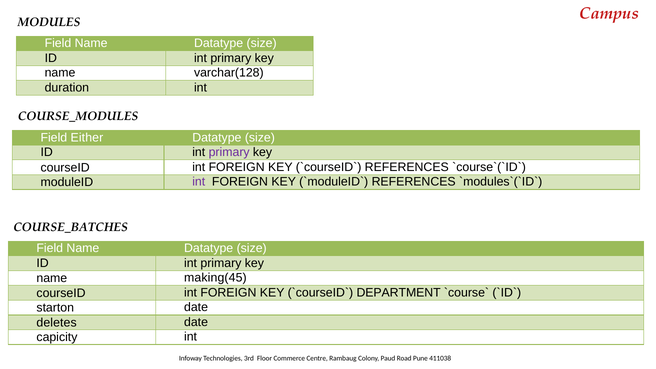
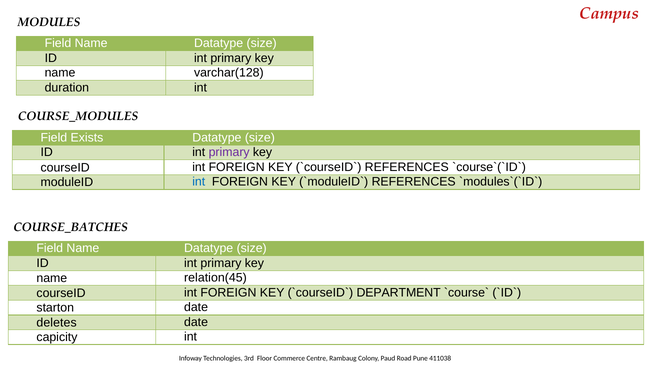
Either: Either -> Exists (87, 137)
int colour: purple -> blue (199, 182)
making(45: making(45 -> relation(45 (215, 278)
